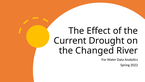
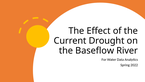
Changed: Changed -> Baseflow (95, 50)
